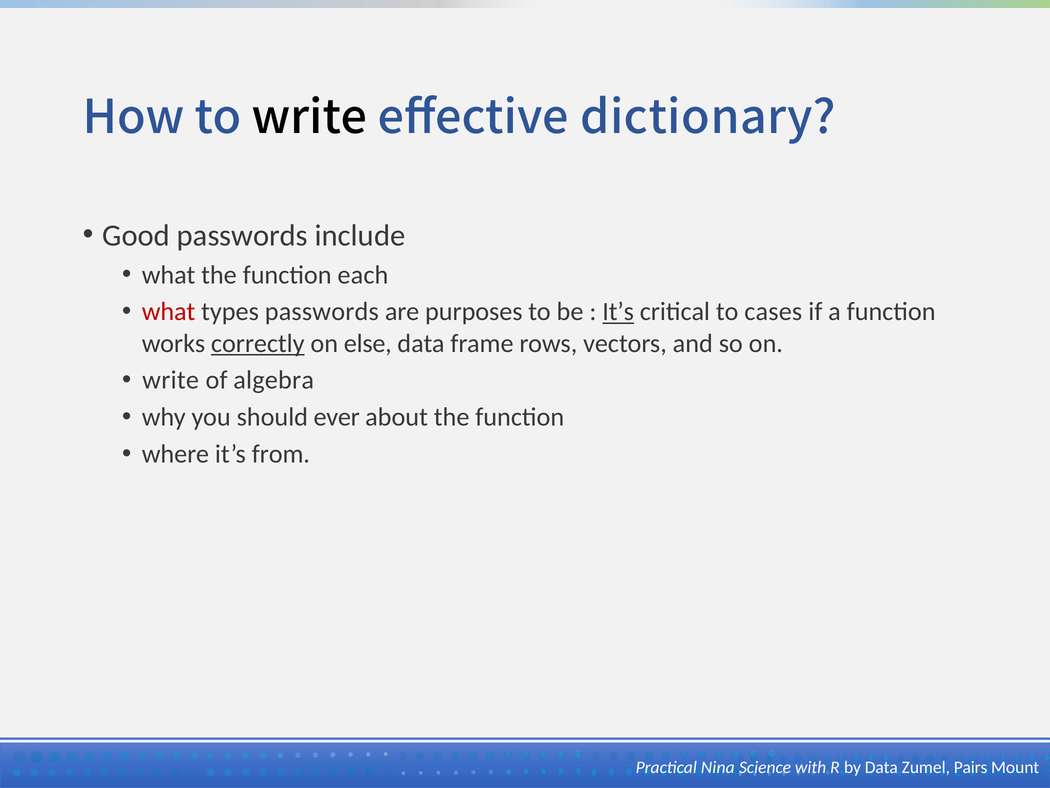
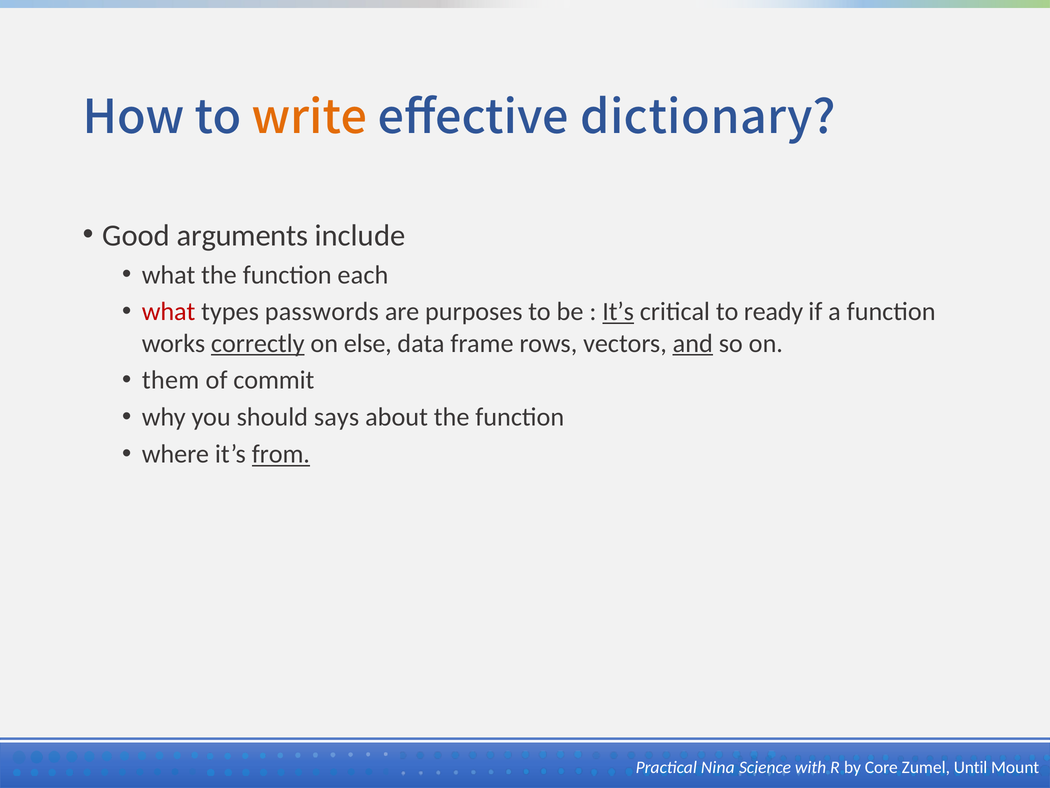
write colour: black -> orange (310, 118)
Good passwords: passwords -> arguments (242, 235)
cases: cases -> ready (773, 312)
and underline: none -> present (693, 343)
write: write -> them (171, 380)
algebra: algebra -> commit (274, 380)
ever: ever -> says (337, 417)
from underline: none -> present (281, 454)
by Data: Data -> Core (881, 767)
Pairs: Pairs -> Until (971, 767)
